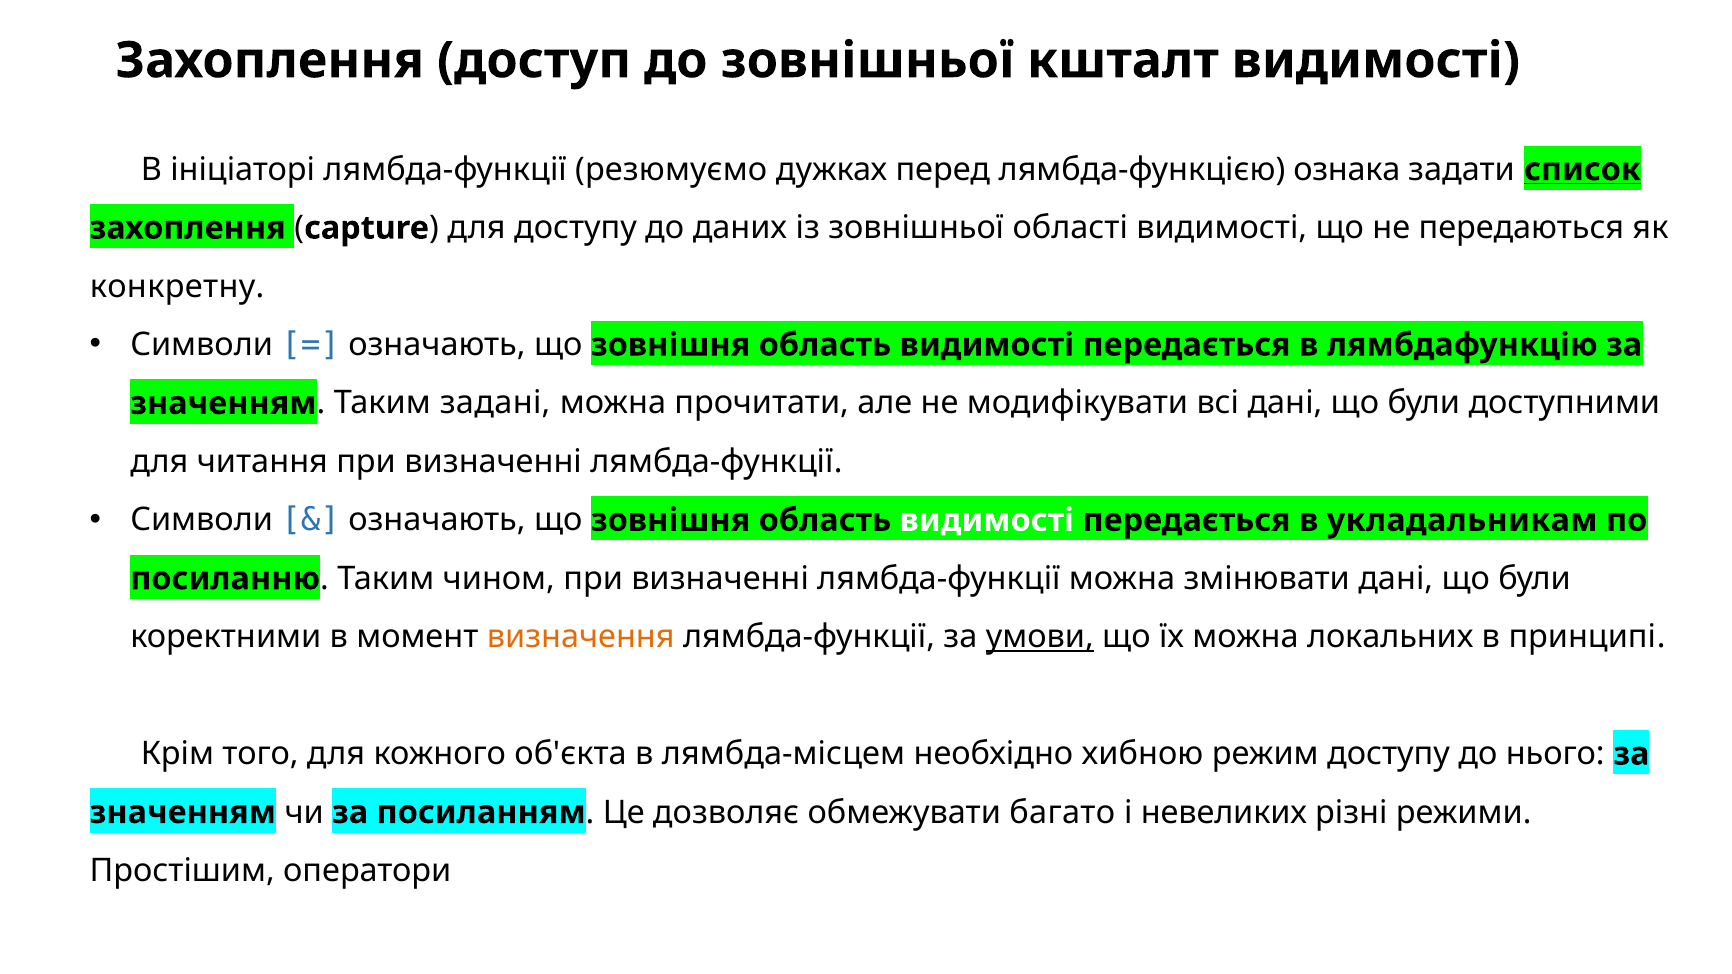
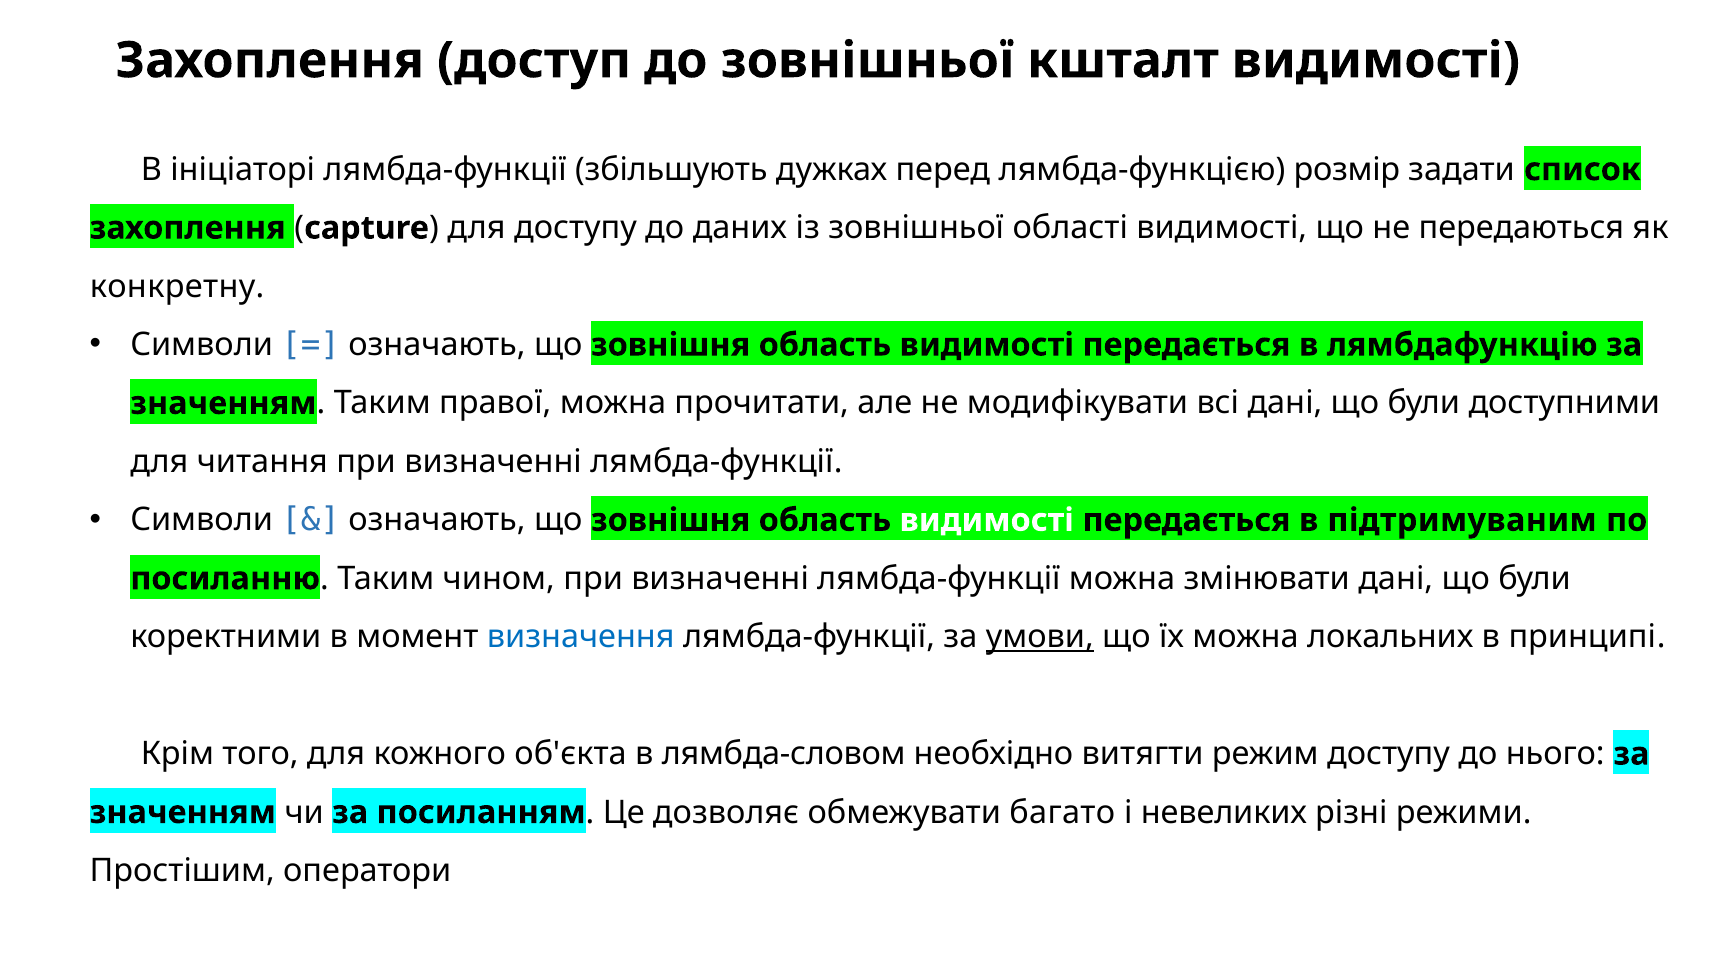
резюмуємо: резюмуємо -> збільшують (671, 170)
ознака: ознака -> розмір (1347, 170)
список underline: present -> none (1582, 170)
задані: задані -> правої (495, 403)
укладальникам: укладальникам -> підтримуваним (1462, 520)
визначення colour: orange -> blue (581, 637)
лямбда-місцем: лямбда-місцем -> лямбда-словом (784, 754)
хибною: хибною -> витягти (1143, 754)
